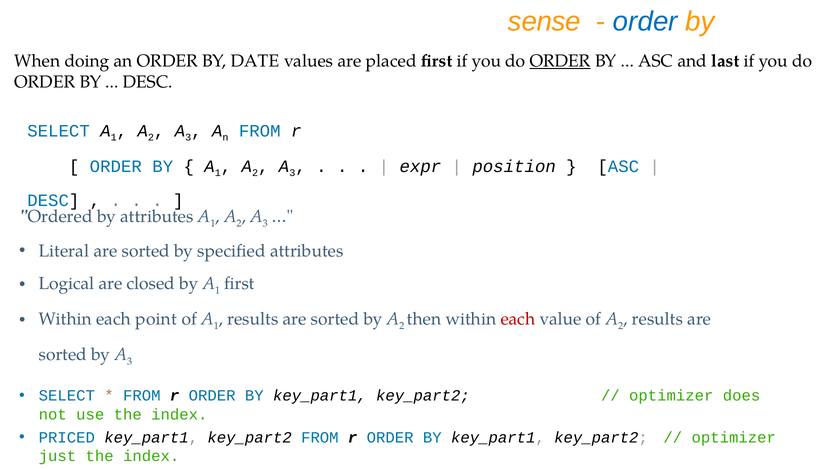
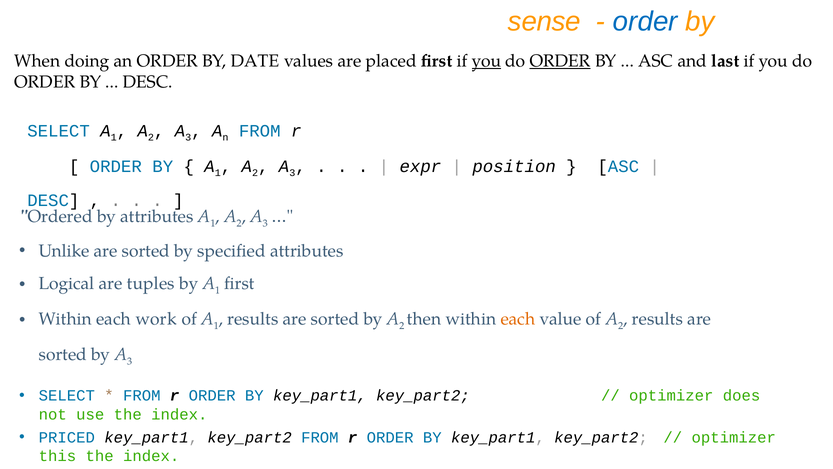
you underline: none -> present (486, 61)
Literal: Literal -> Unlike (64, 251)
closed: closed -> tuples (151, 283)
point: point -> work (156, 319)
each colour: red -> orange (518, 319)
just: just -> this (57, 456)
